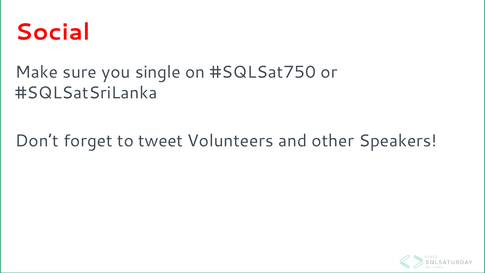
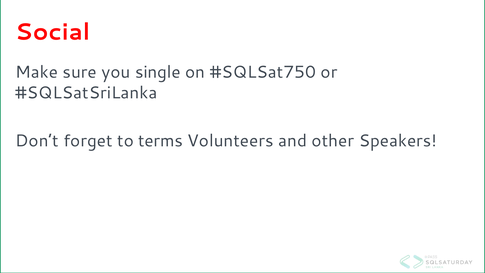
tweet: tweet -> terms (161, 141)
